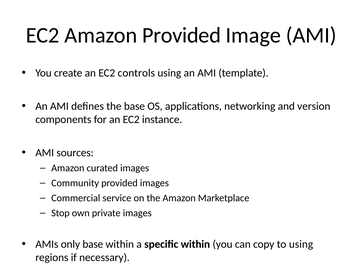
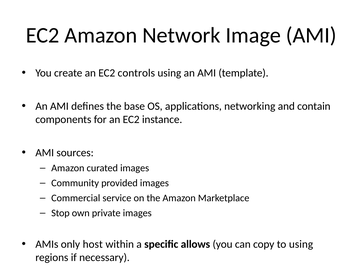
Amazon Provided: Provided -> Network (181, 35)
version: version -> contain (314, 106)
only base: base -> host (93, 243)
specific within: within -> allows (195, 243)
